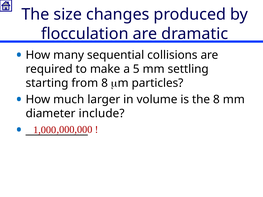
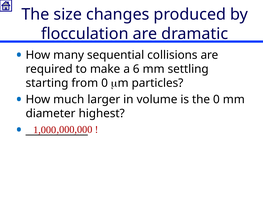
5: 5 -> 6 (136, 69)
from 8: 8 -> 0 (105, 83)
the 8: 8 -> 0 (217, 100)
include: include -> highest (102, 114)
